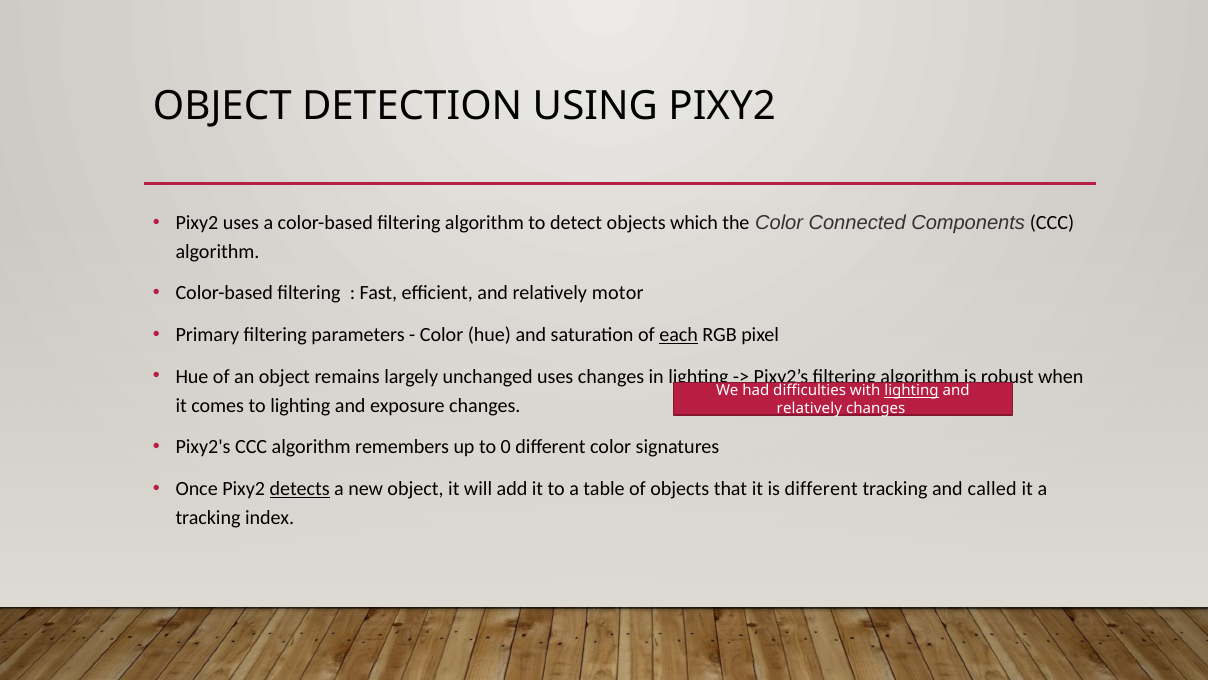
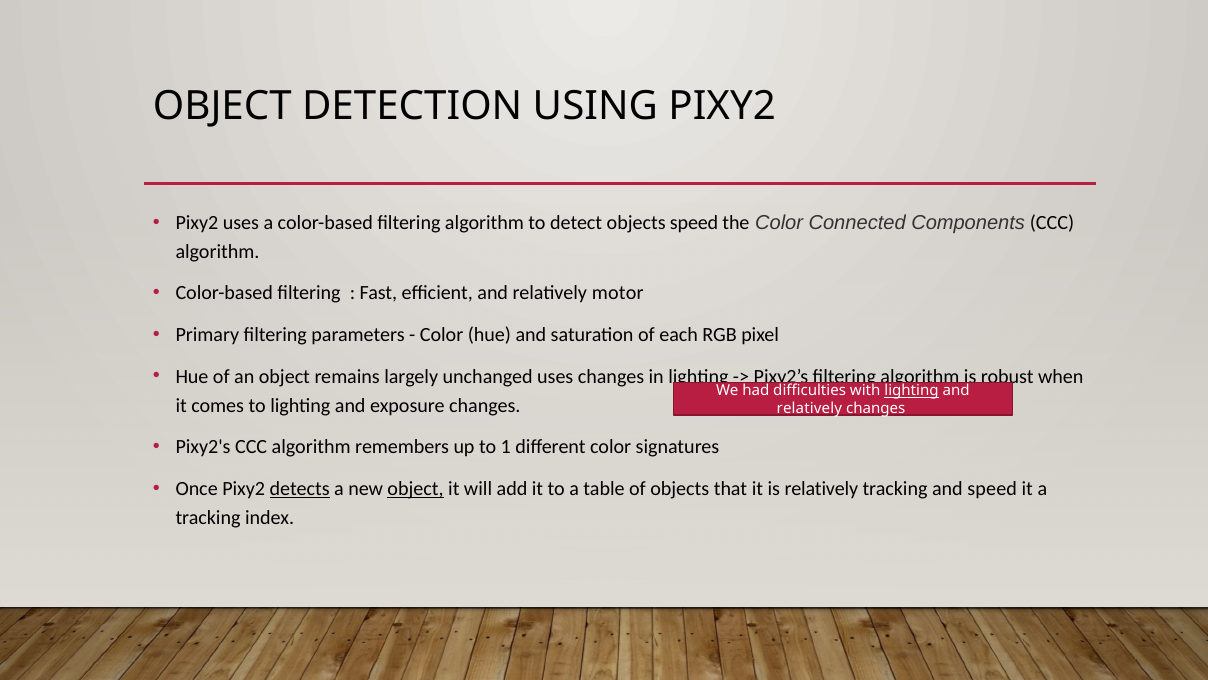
objects which: which -> speed (694, 223)
each underline: present -> none (679, 335)
0: 0 -> 1 (506, 447)
object underline: none -> present (416, 488)
is different: different -> relatively (821, 488)
and called: called -> speed (992, 488)
